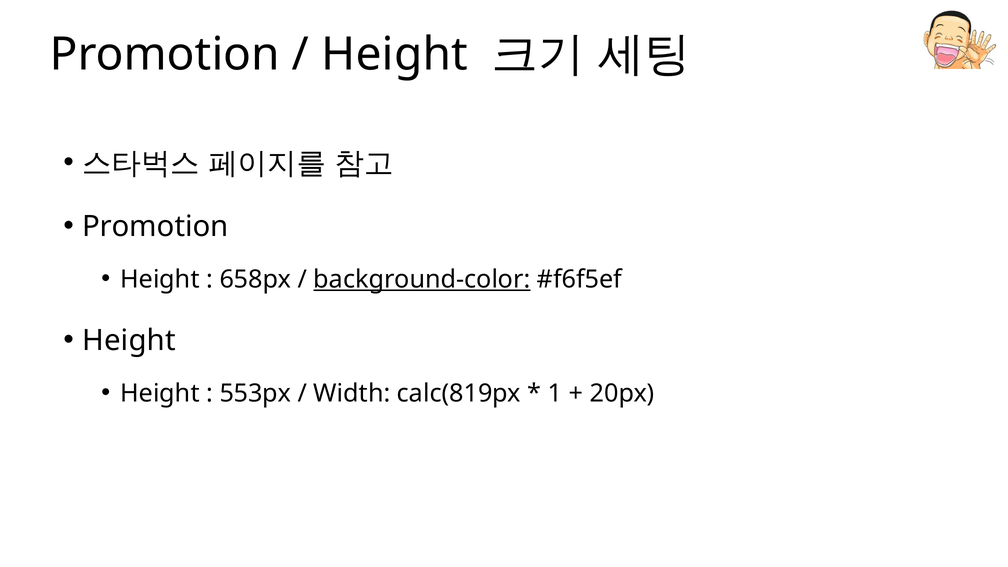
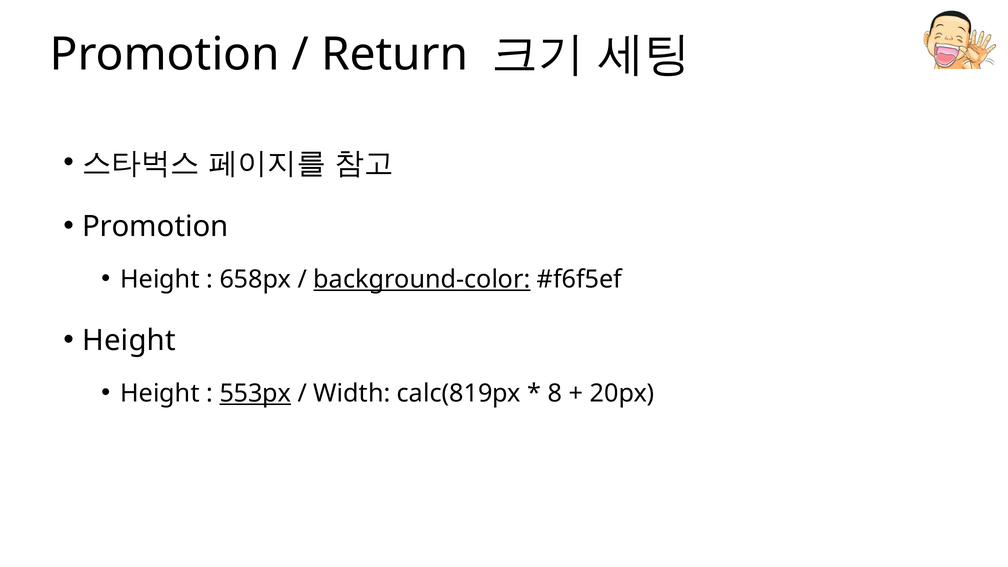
Height: Height -> Return (395, 55)
553px underline: none -> present (255, 393)
1: 1 -> 8 (555, 393)
